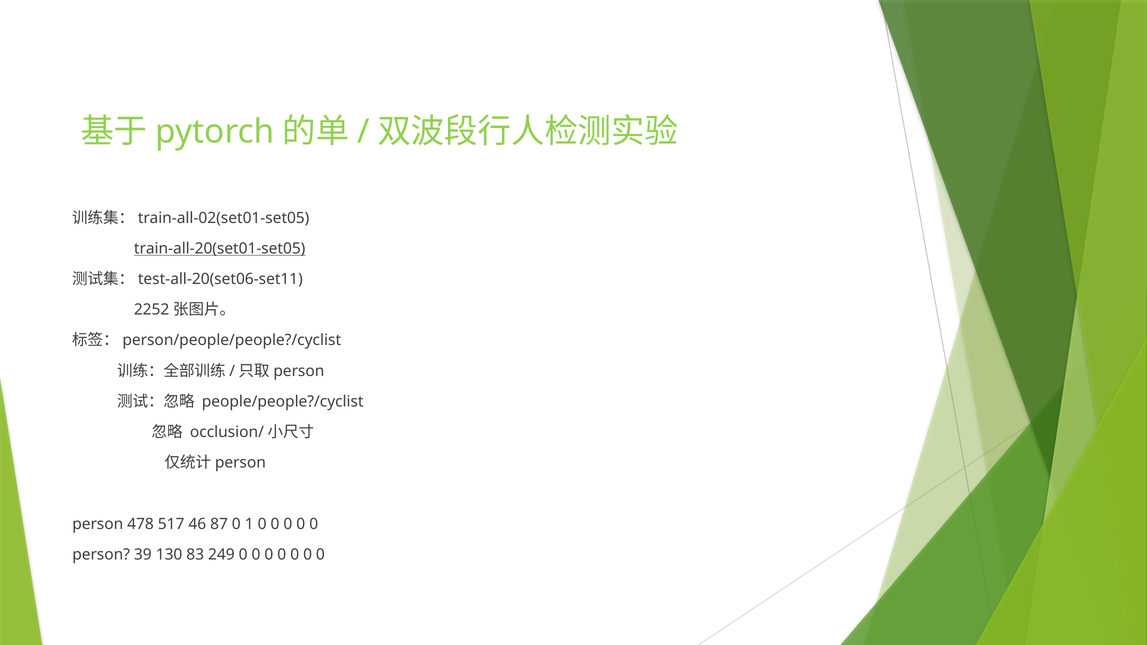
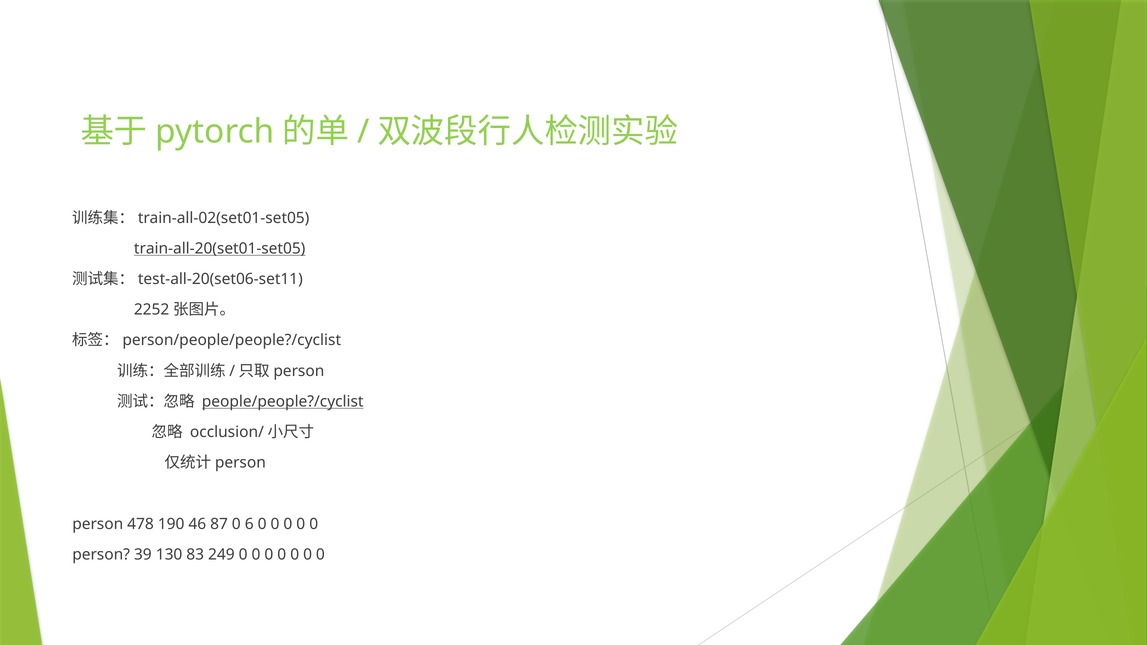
people/people?/cyclist underline: none -> present (283, 402)
517: 517 -> 190 (171, 524)
1: 1 -> 6 (249, 524)
